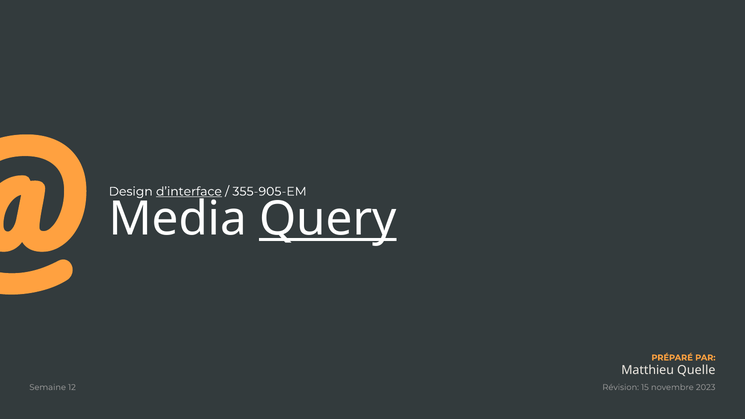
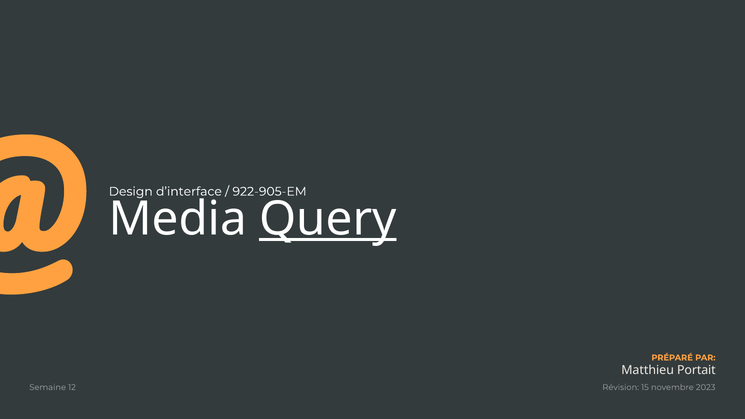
d’interface underline: present -> none (189, 192)
355-905-EM: 355-905-EM -> 922-905-EM (270, 192)
Quelle: Quelle -> Portait (696, 370)
